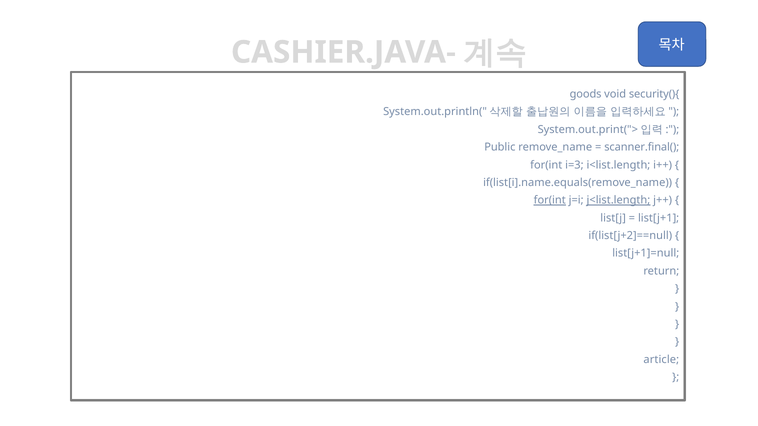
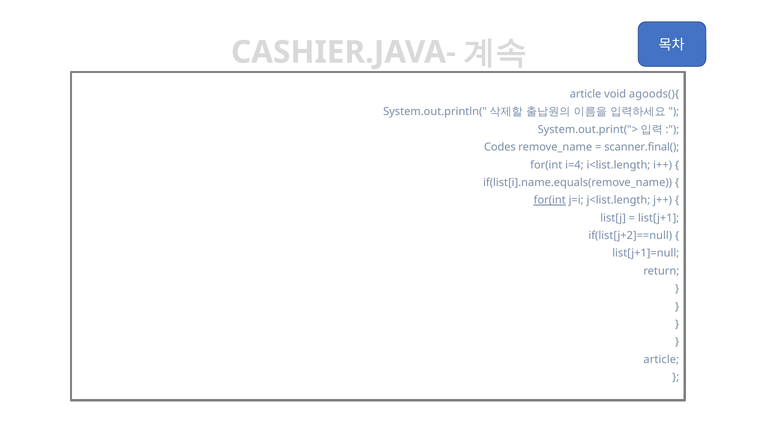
goods: goods -> article (586, 94)
security(){: security(){ -> agoods(){ (654, 94)
Public: Public -> Codes (500, 147)
i=3: i=3 -> i=4 (574, 165)
j<list.length underline: present -> none (618, 200)
